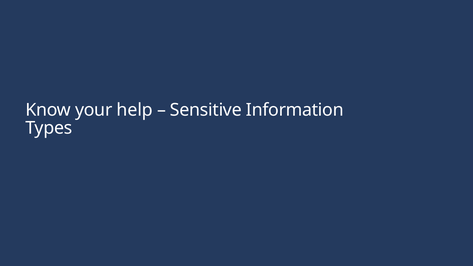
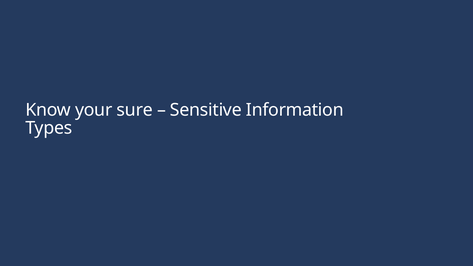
help: help -> sure (135, 110)
